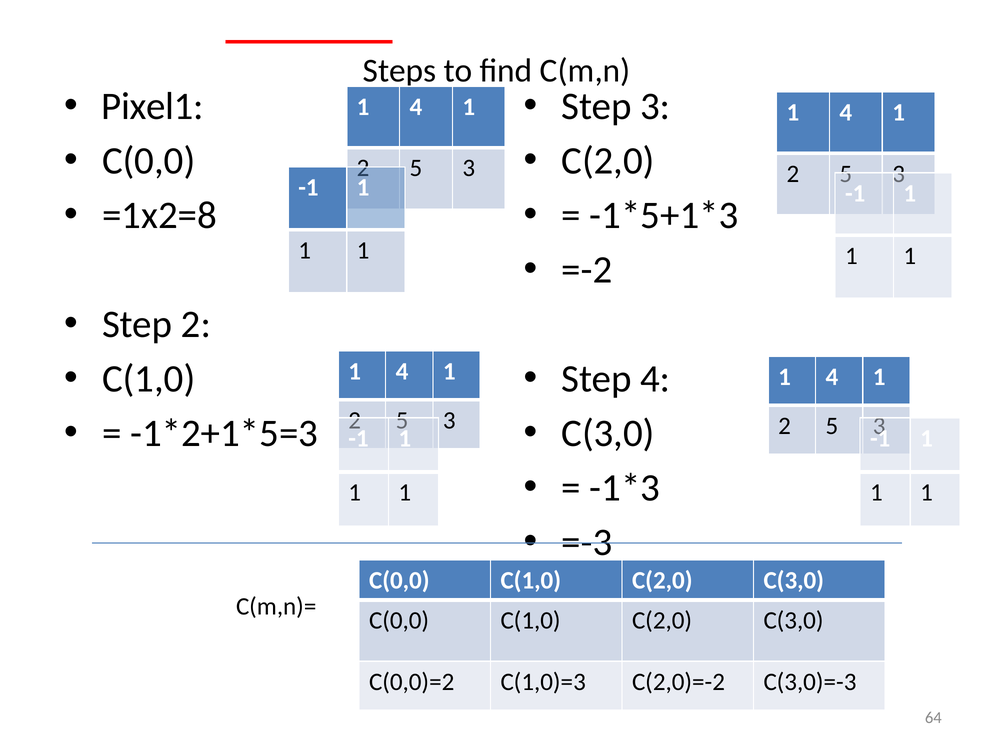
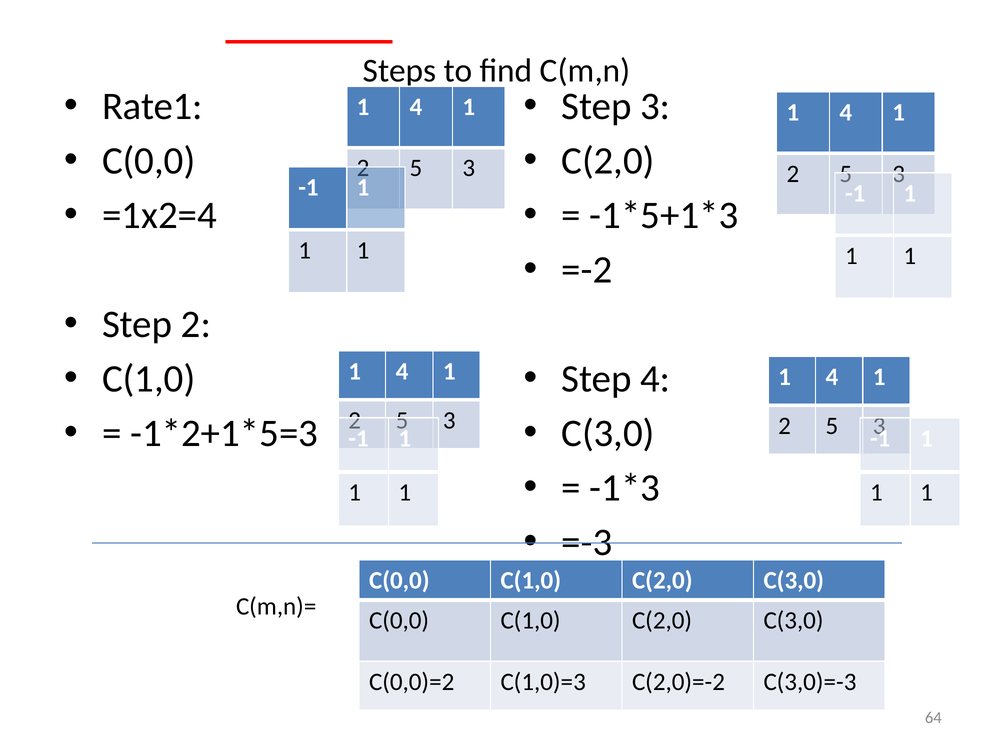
Pixel1: Pixel1 -> Rate1 (152, 106)
=1x2=8: =1x2=8 -> =1x2=4 (159, 215)
